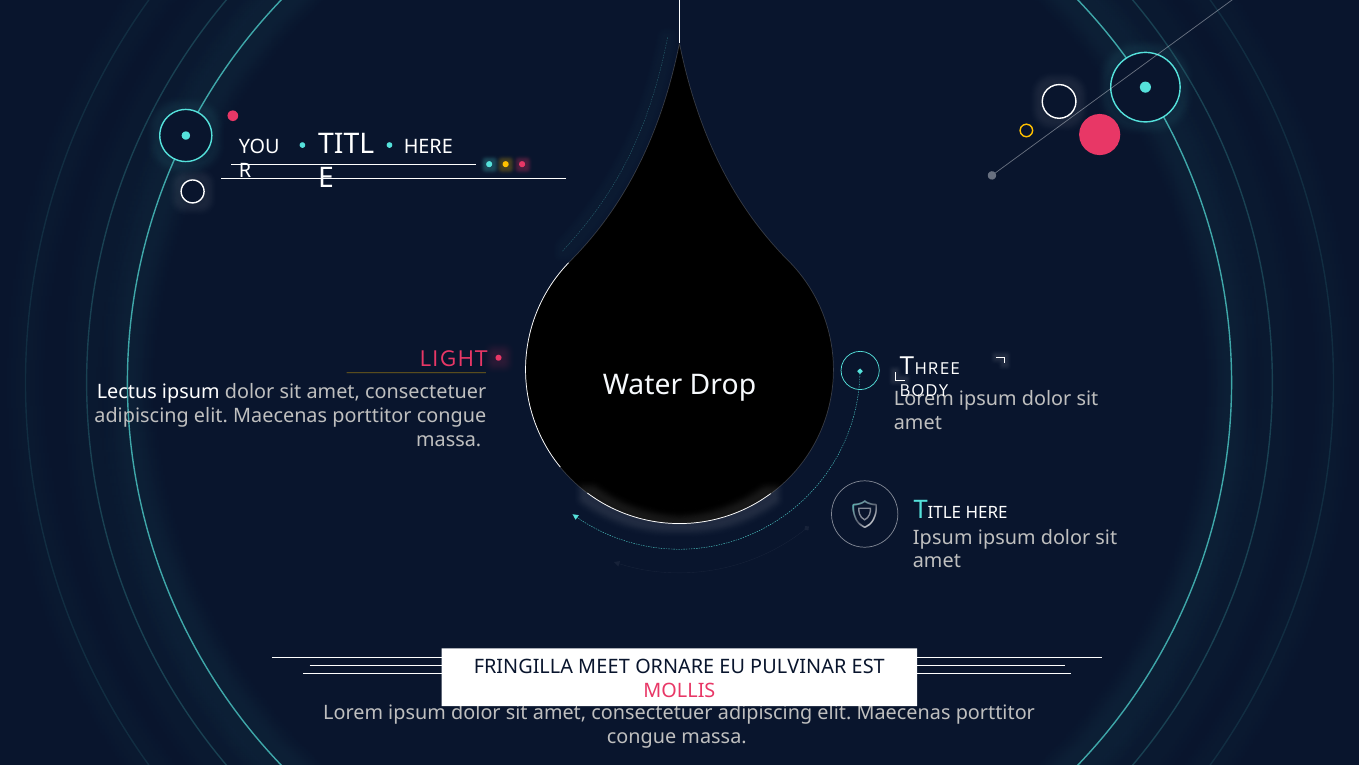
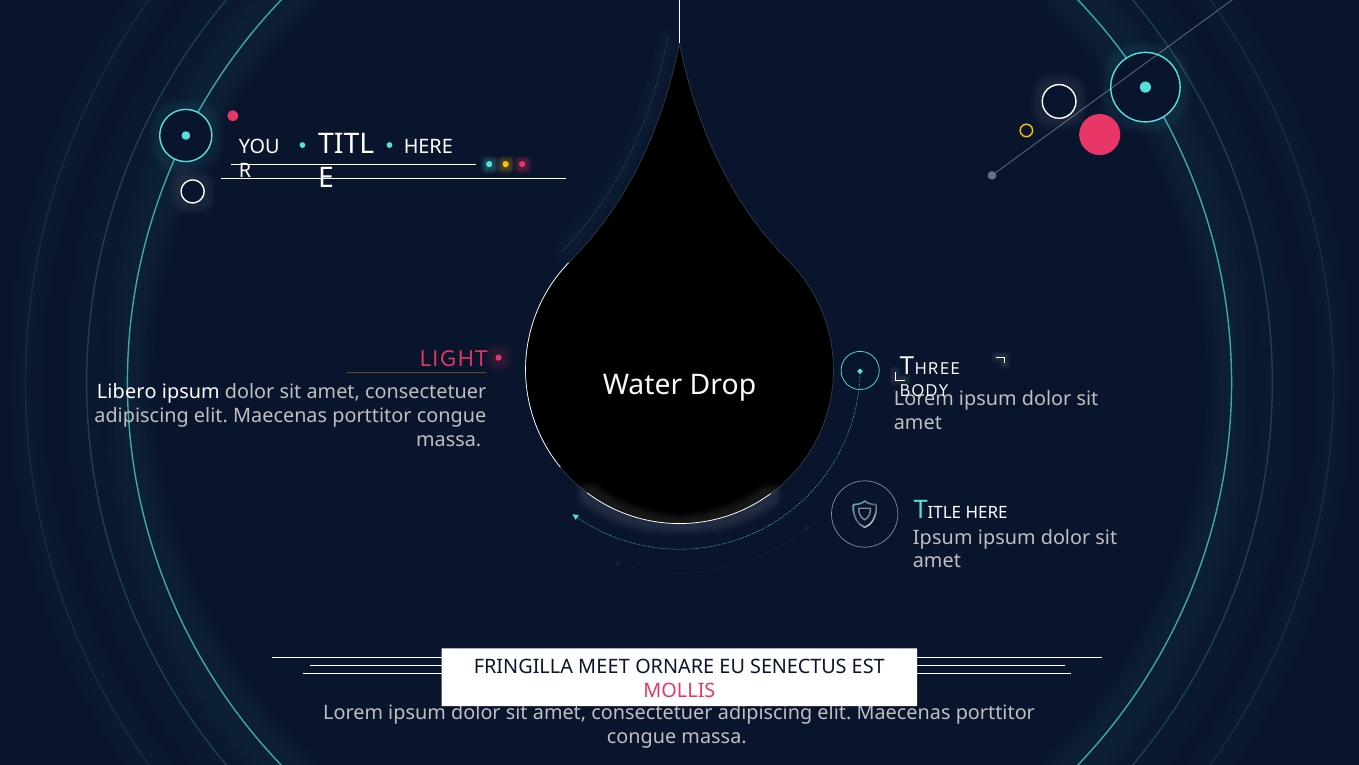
Lectus: Lectus -> Libero (127, 392)
PULVINAR: PULVINAR -> SENECTUS (798, 666)
